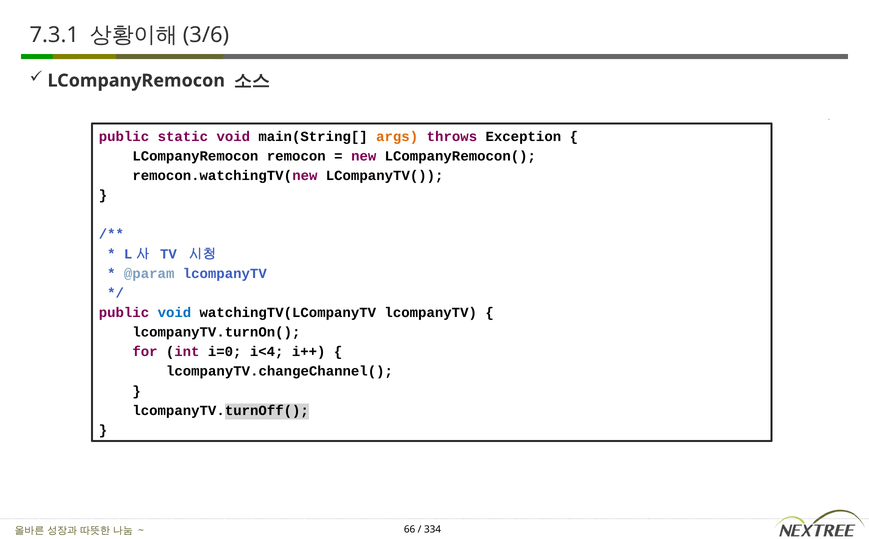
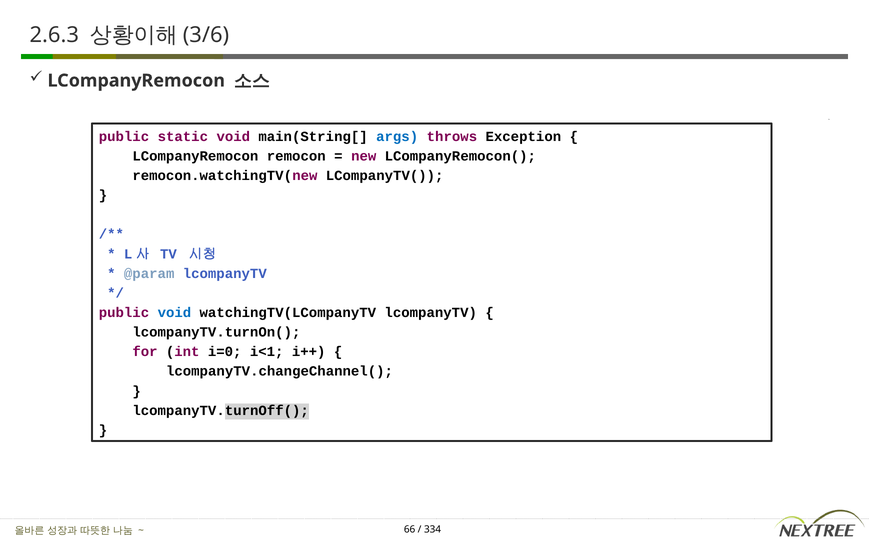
7.3.1: 7.3.1 -> 2.6.3 (54, 35)
args colour: orange -> blue (397, 137)
i<4: i<4 -> i<1 (267, 352)
